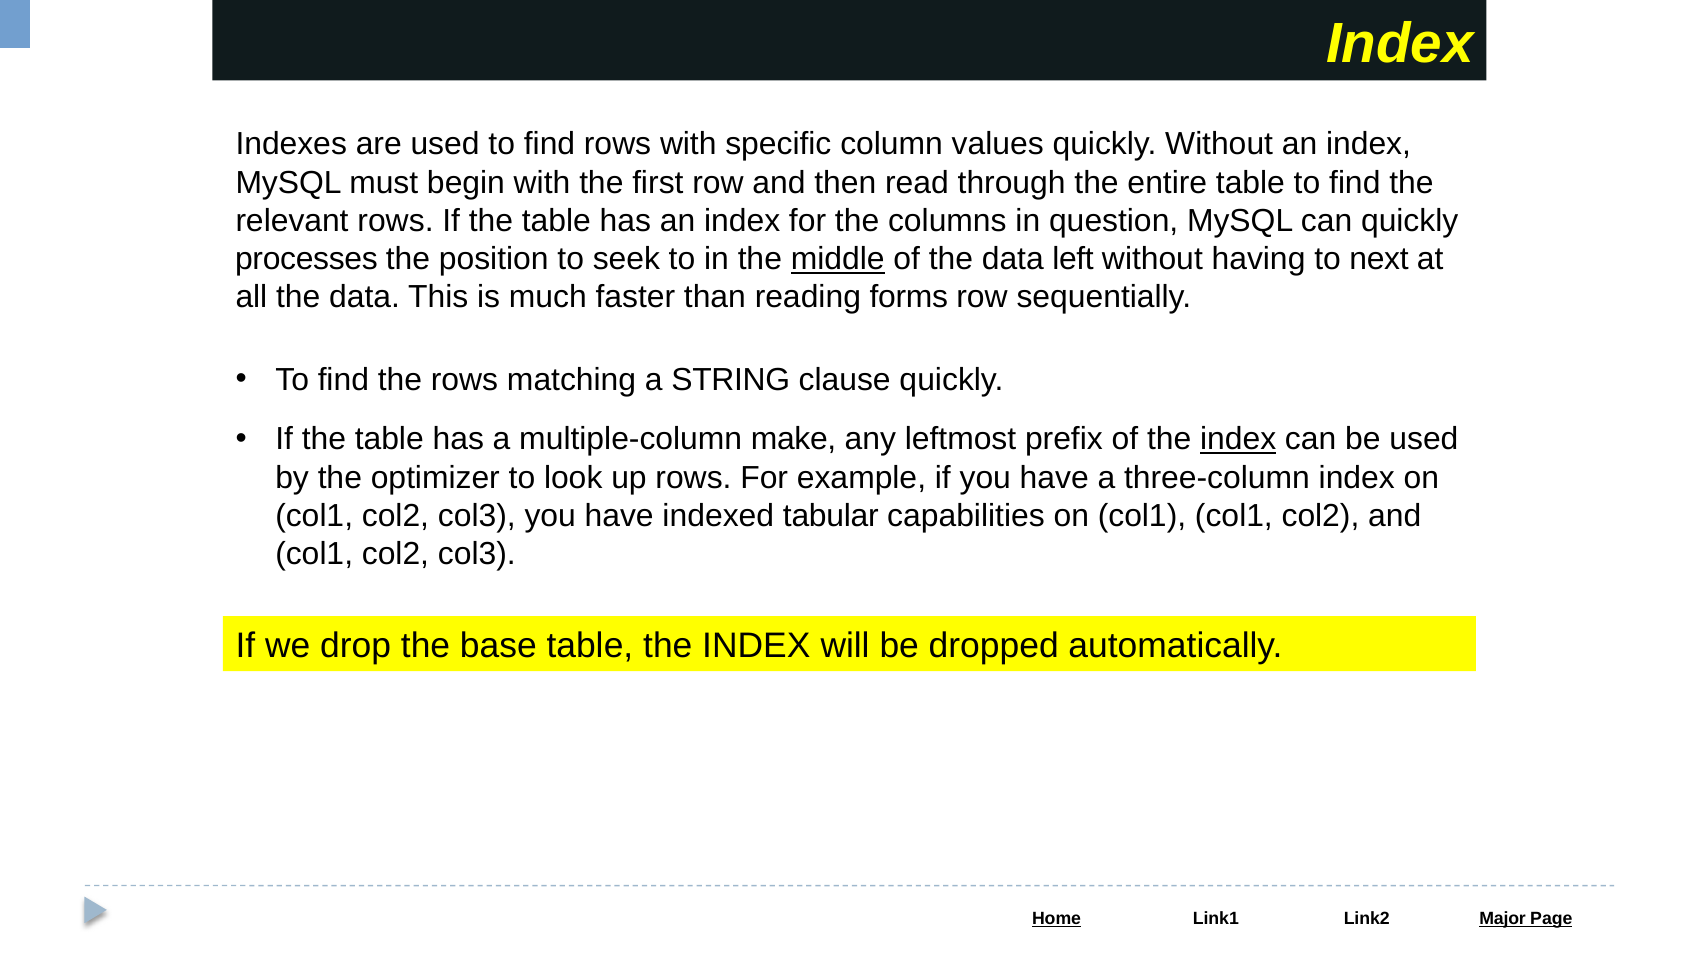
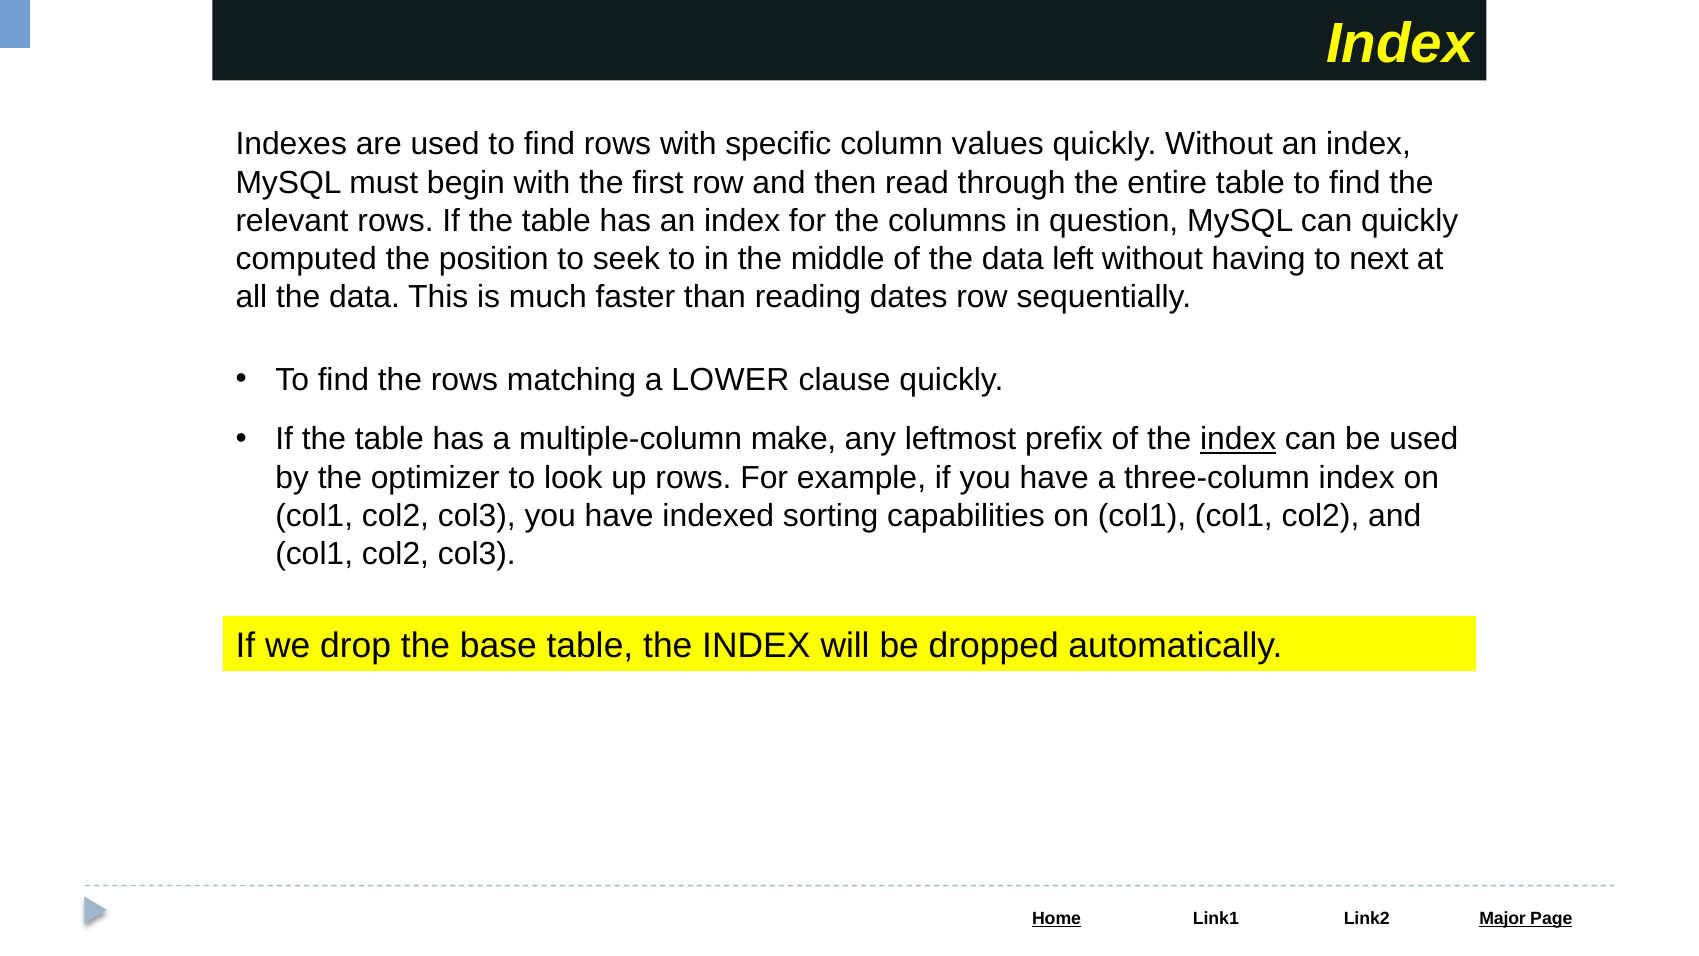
processes: processes -> computed (306, 259)
middle underline: present -> none (838, 259)
forms: forms -> dates (909, 297)
STRING: STRING -> LOWER (730, 380)
tabular: tabular -> sorting (831, 516)
